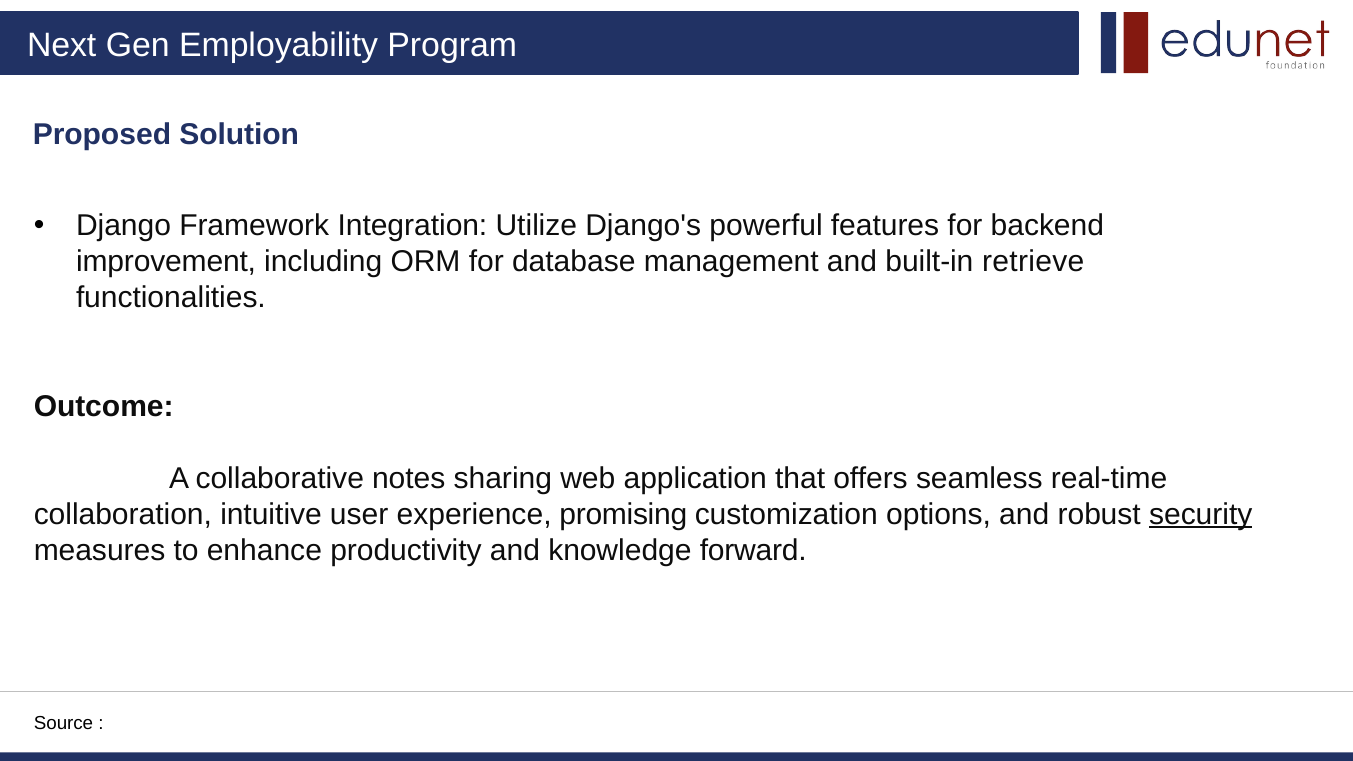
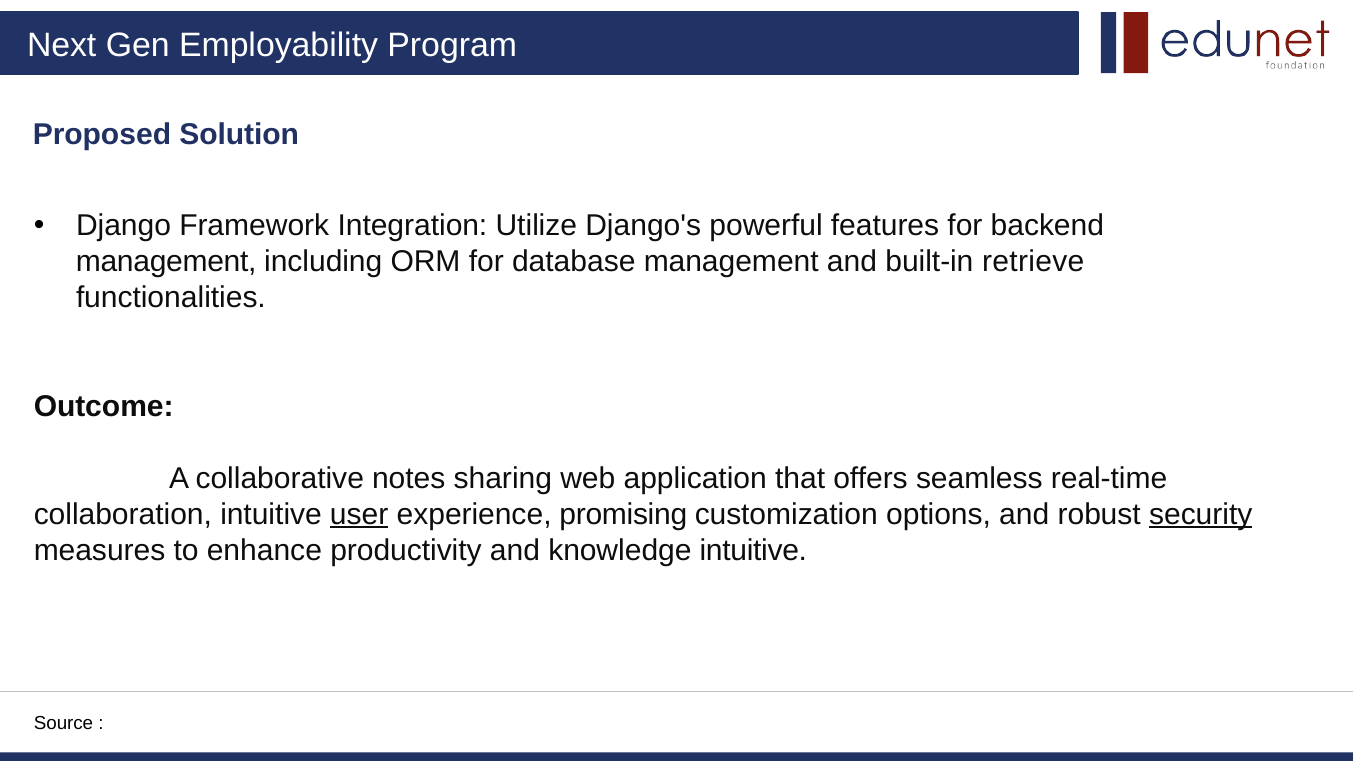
improvement: improvement -> management (166, 262)
user underline: none -> present (359, 514)
knowledge forward: forward -> intuitive (753, 550)
